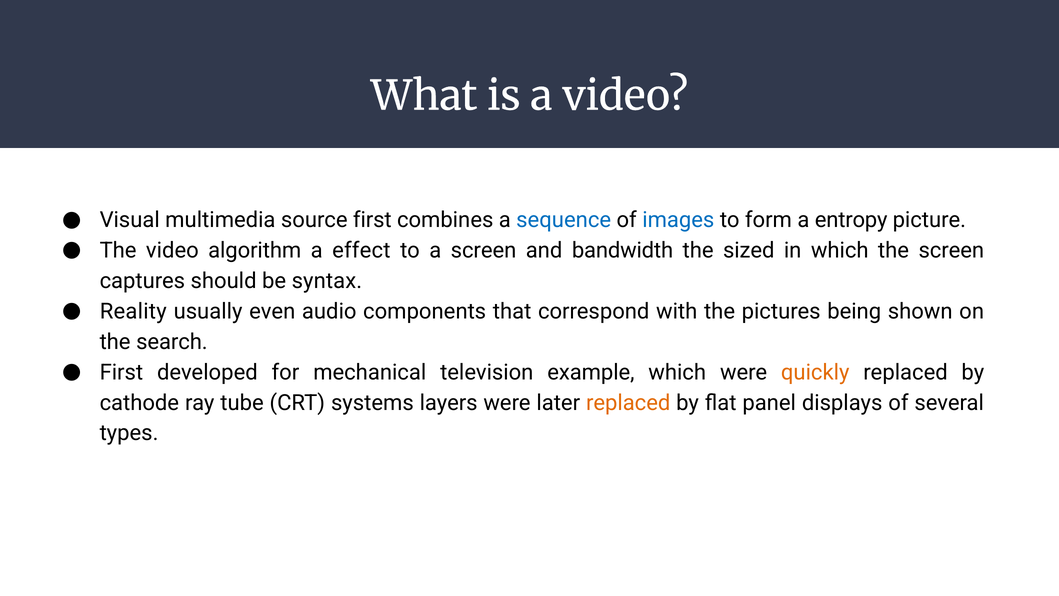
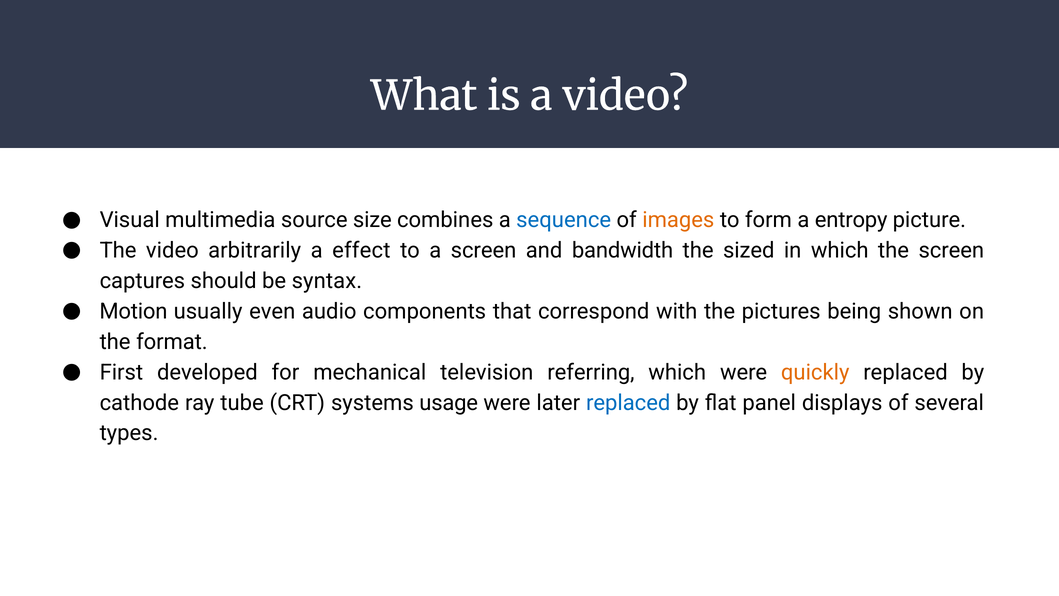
source first: first -> size (372, 220)
images colour: blue -> orange (678, 220)
algorithm: algorithm -> arbitrarily (255, 250)
Reality: Reality -> Motion (133, 311)
search: search -> format (172, 342)
example: example -> referring (591, 372)
layers: layers -> usage (449, 403)
replaced colour: orange -> blue (628, 403)
